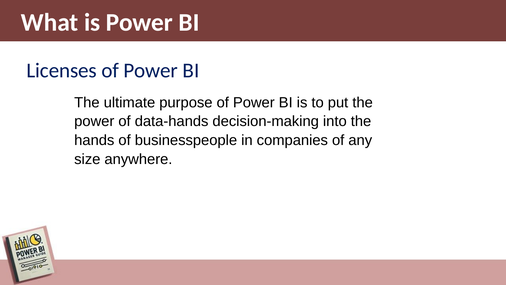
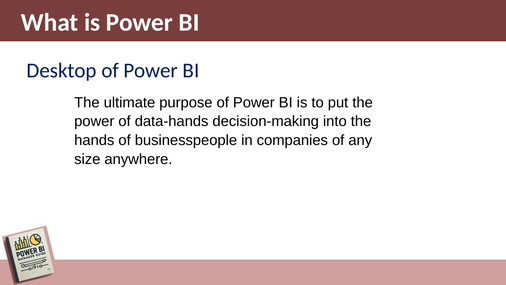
Licenses: Licenses -> Desktop (62, 71)
